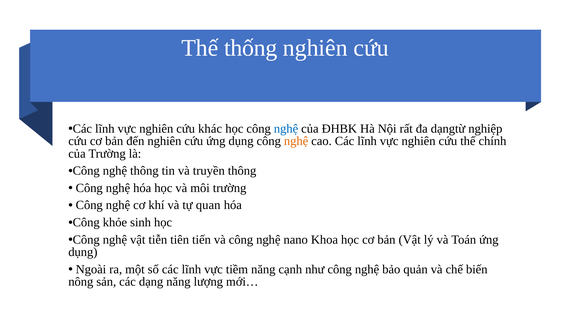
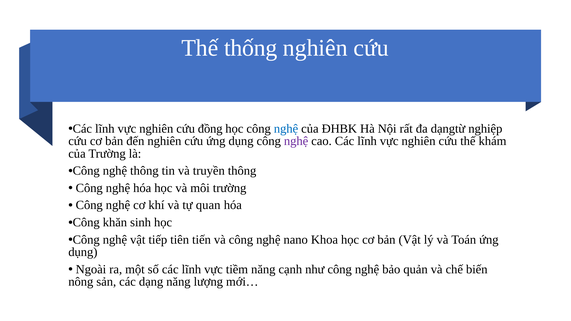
khác: khác -> đồng (210, 129)
nghệ colour: orange -> purple (296, 141)
chính: chính -> khám (492, 141)
khỏe: khỏe -> khăn (115, 223)
tiễn: tiễn -> tiếp (158, 240)
